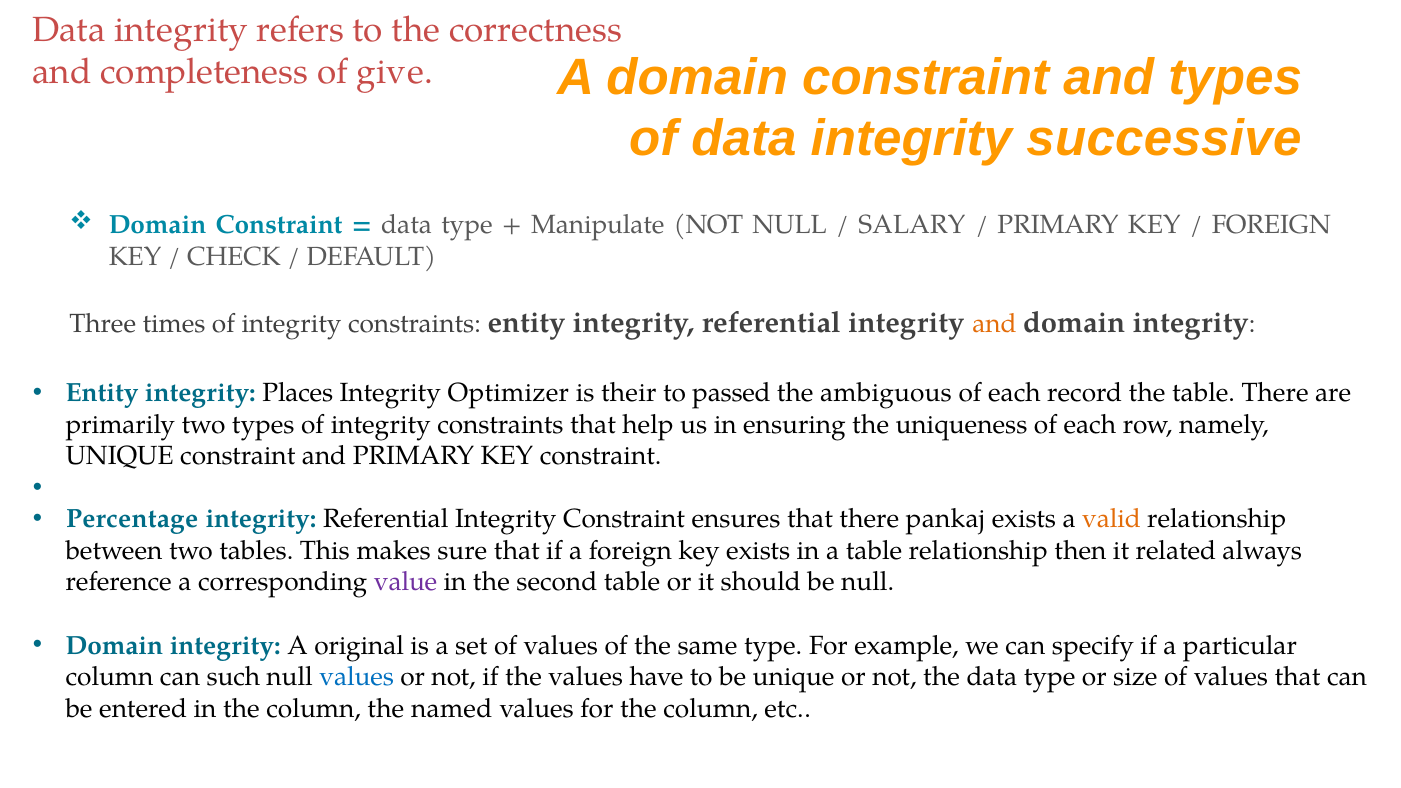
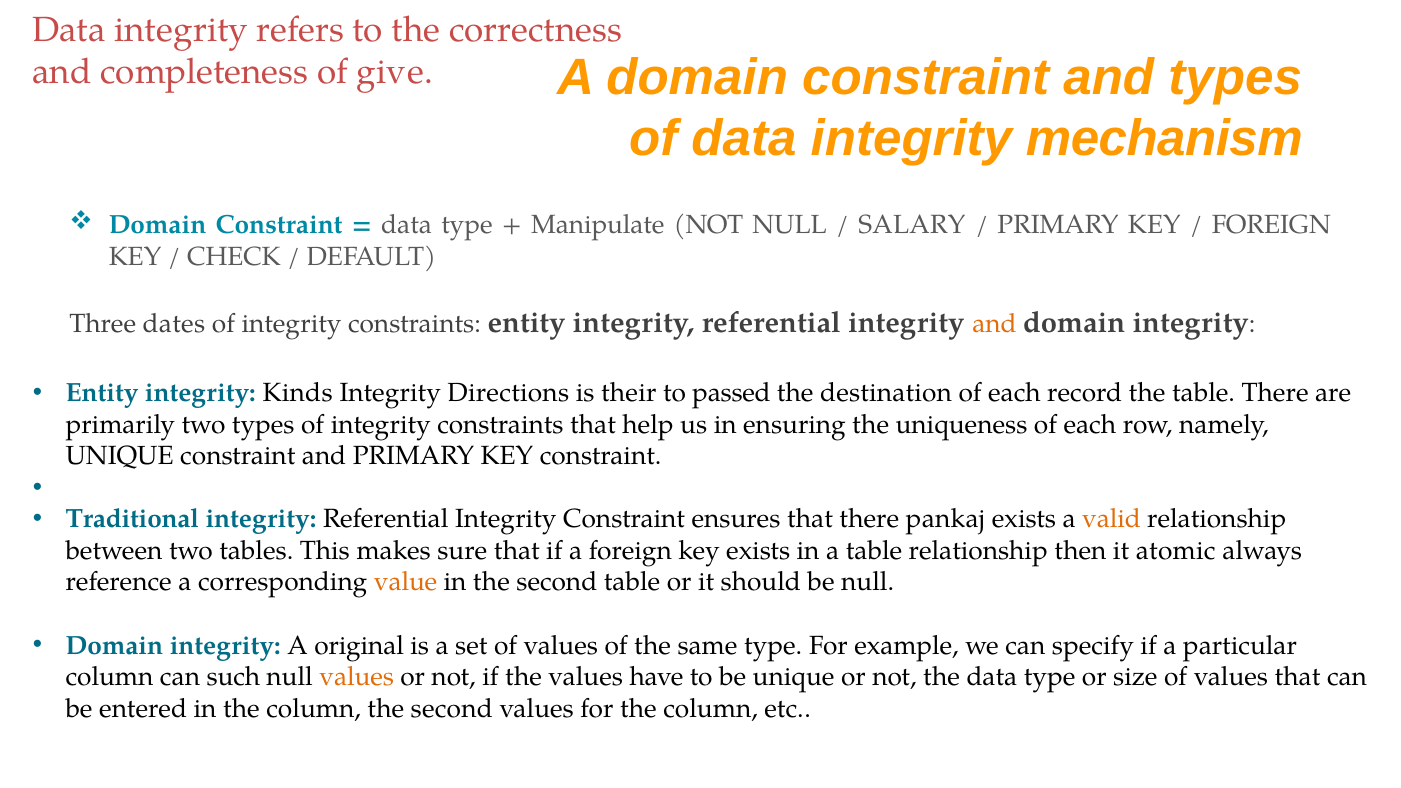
successive: successive -> mechanism (1164, 139)
times: times -> dates (174, 324)
Places: Places -> Kinds (298, 393)
Optimizer: Optimizer -> Directions (508, 393)
ambiguous: ambiguous -> destination (886, 393)
Percentage: Percentage -> Traditional (132, 519)
related: related -> atomic (1176, 551)
value colour: purple -> orange (406, 582)
values colour: blue -> orange (357, 677)
column the named: named -> second (452, 708)
